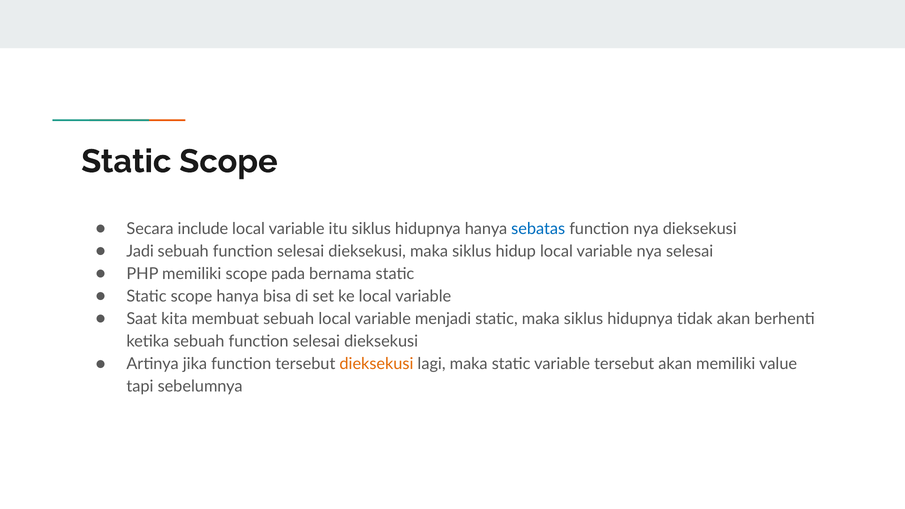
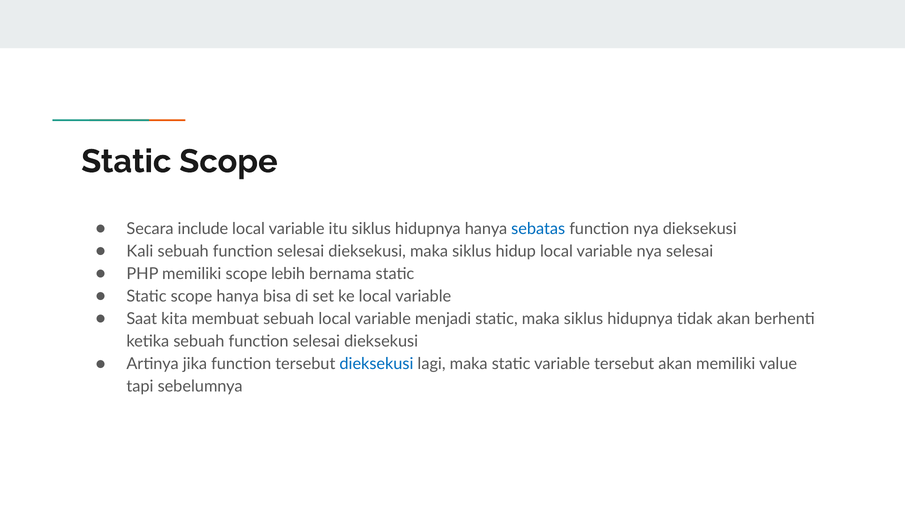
Jadi: Jadi -> Kali (140, 251)
pada: pada -> lebih (288, 274)
dieksekusi colour: orange -> blue (376, 364)
